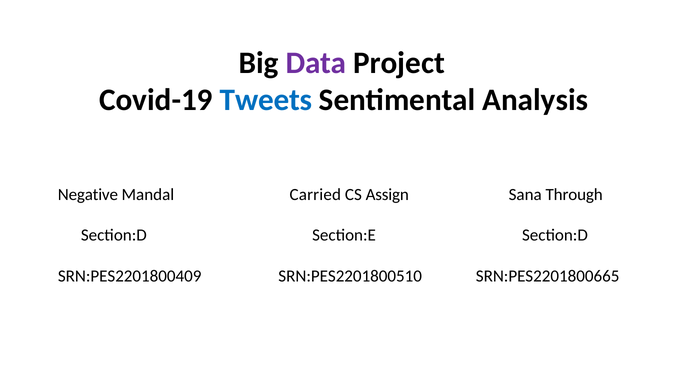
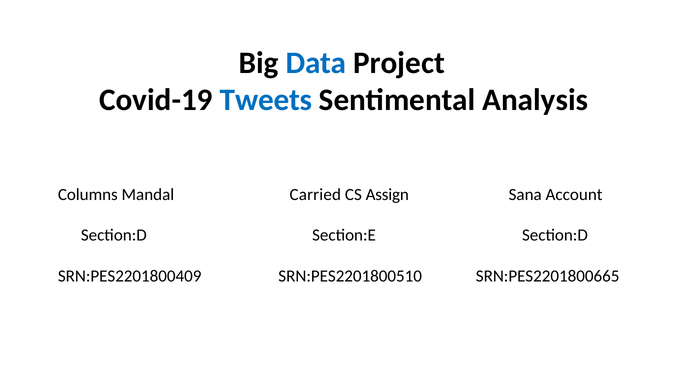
Data colour: purple -> blue (316, 63)
Negative: Negative -> Columns (88, 195)
Through: Through -> Account (574, 195)
